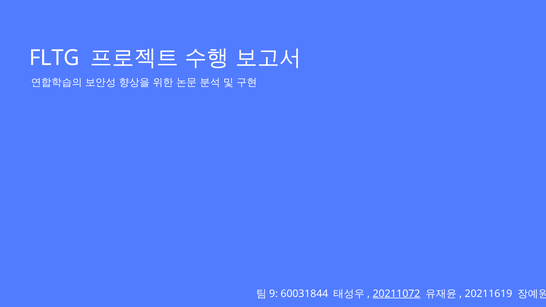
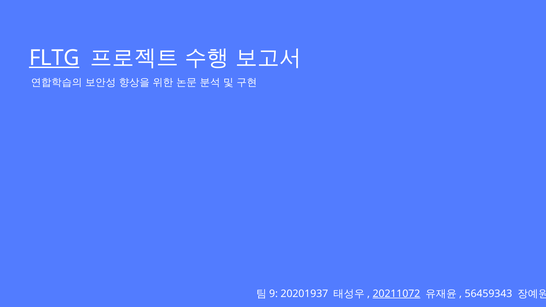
FLTG underline: none -> present (54, 58)
60031844: 60031844 -> 20201937 (304, 294)
20211619: 20211619 -> 56459343 (488, 294)
